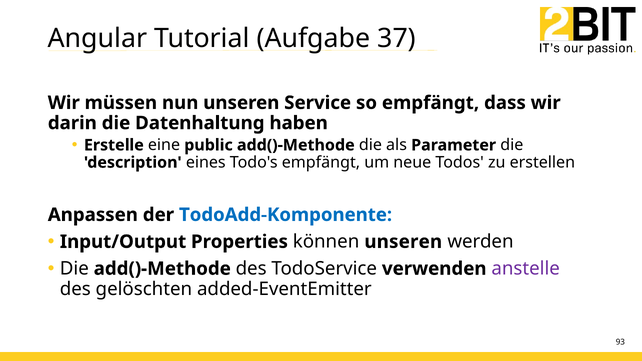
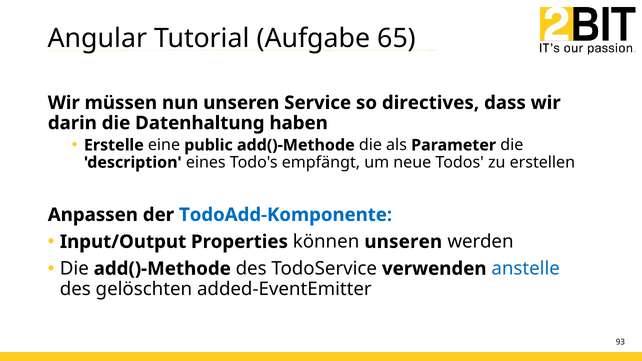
37: 37 -> 65 (397, 39)
so empfängt: empfängt -> directives (431, 103)
anstelle colour: purple -> blue (526, 269)
